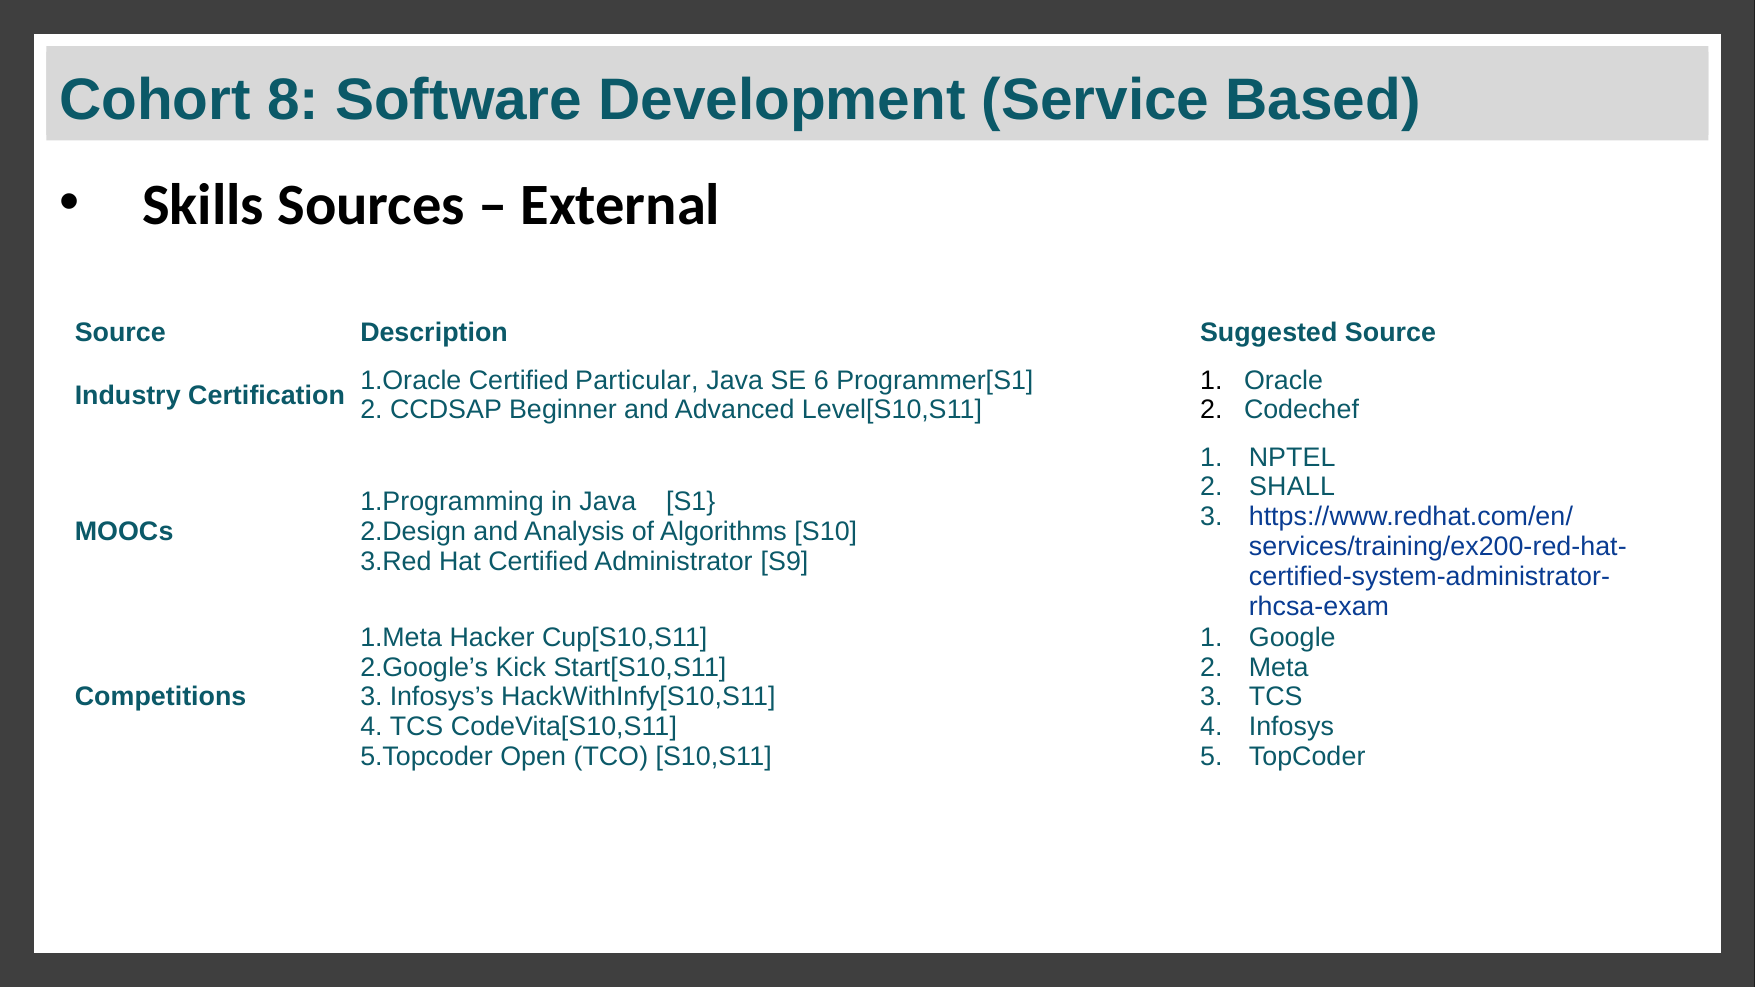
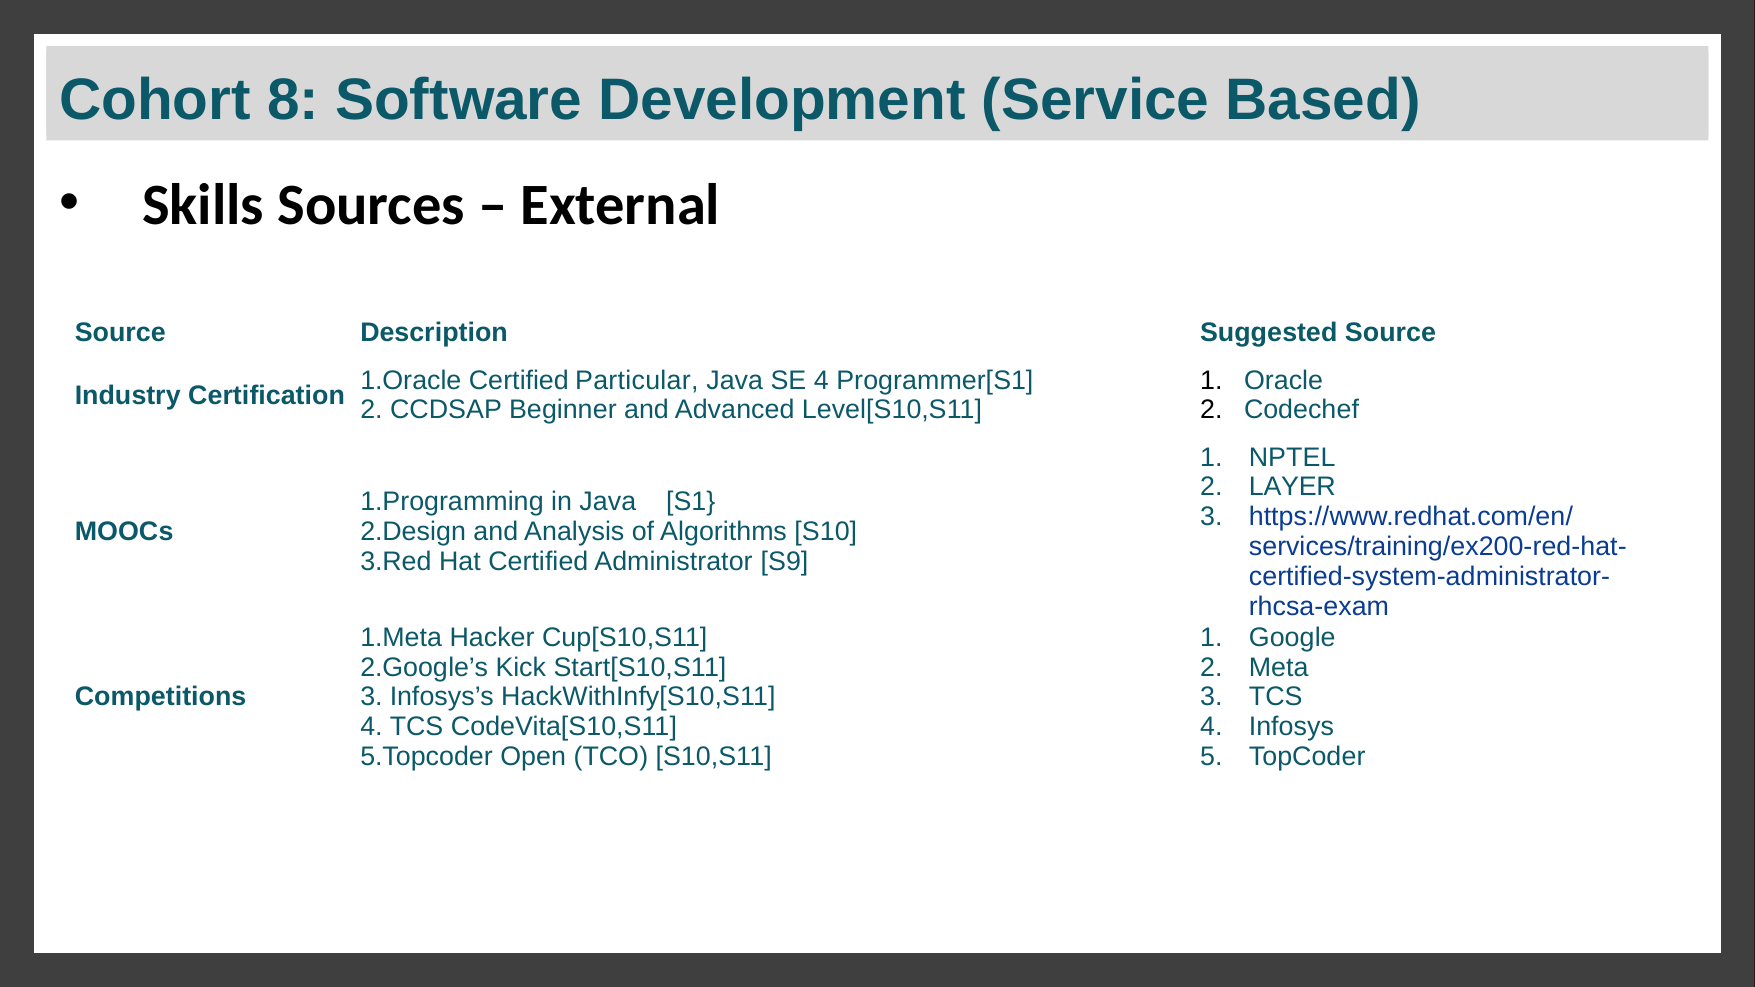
SE 6: 6 -> 4 (821, 380)
SHALL: SHALL -> LAYER (1292, 487)
